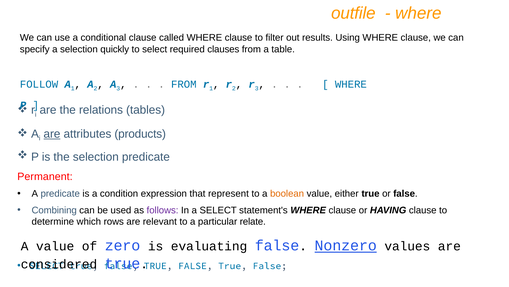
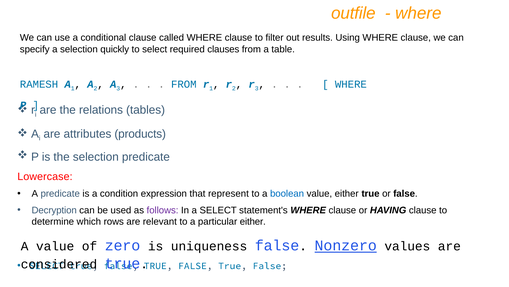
FOLLOW: FOLLOW -> RAMESH (39, 84)
are underline: present -> none (52, 134)
Permanent: Permanent -> Lowercase (45, 176)
boolean colour: orange -> blue (287, 193)
Combining: Combining -> Decryption (54, 210)
particular relate: relate -> either (253, 221)
evaluating: evaluating -> uniqueness (209, 246)
